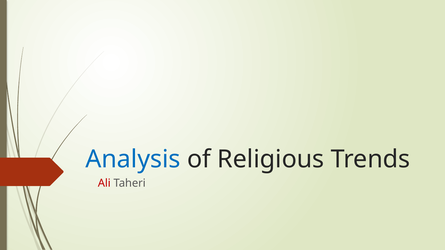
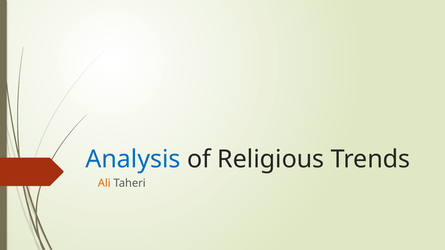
Ali colour: red -> orange (104, 183)
